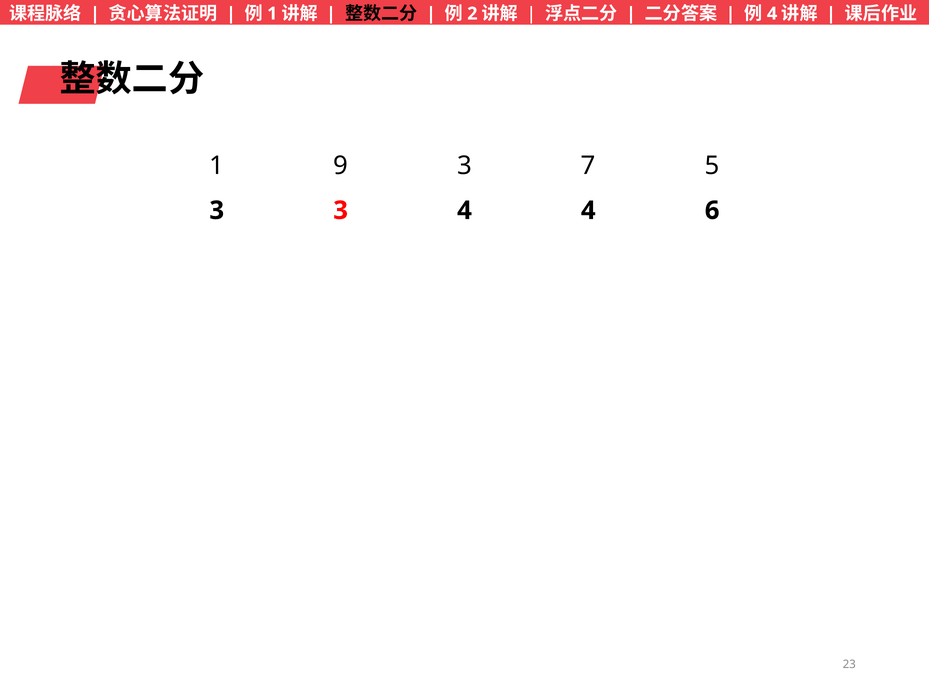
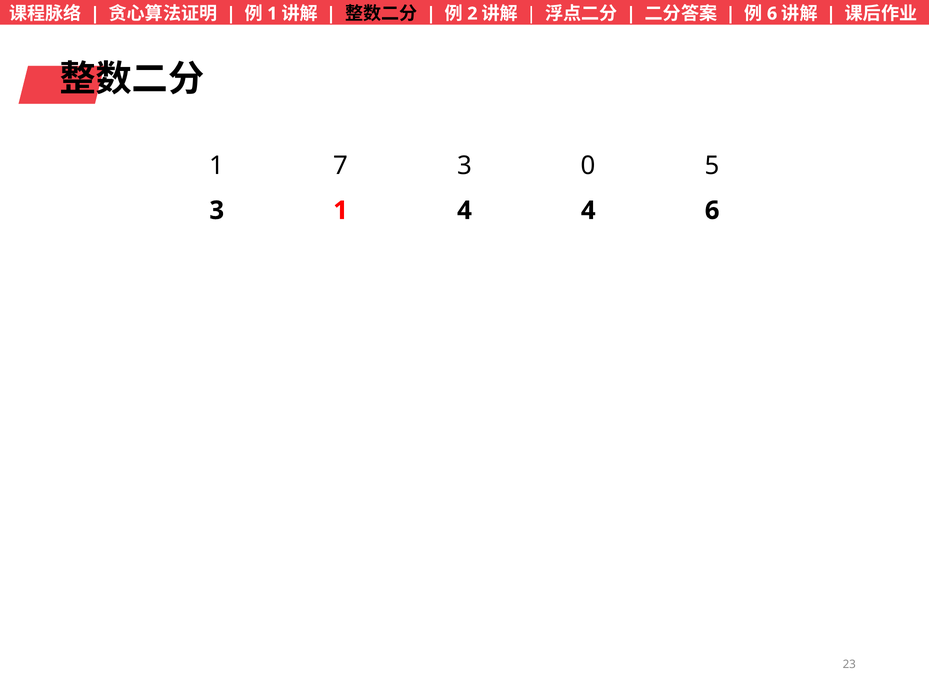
4: 4 -> 6 (772, 14)
9: 9 -> 7 (341, 166)
7: 7 -> 0 (588, 166)
3 3: 3 -> 1 (341, 210)
